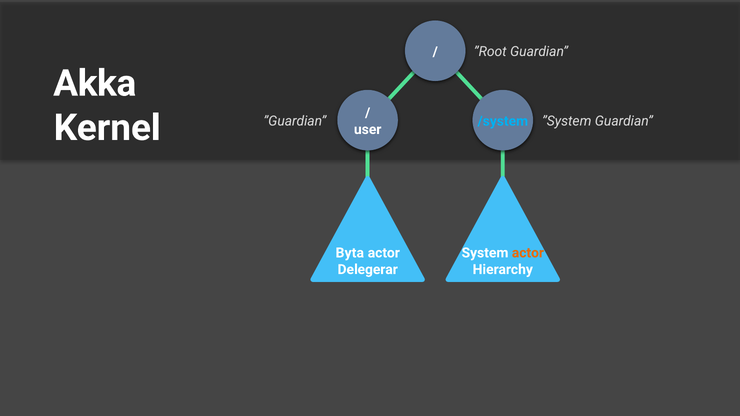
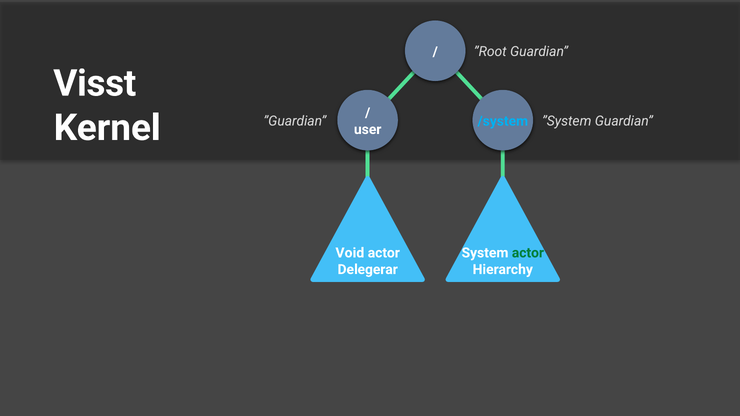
Akka: Akka -> Visst (95, 83)
Byta: Byta -> Void (350, 253)
actor colour: orange -> green (528, 253)
